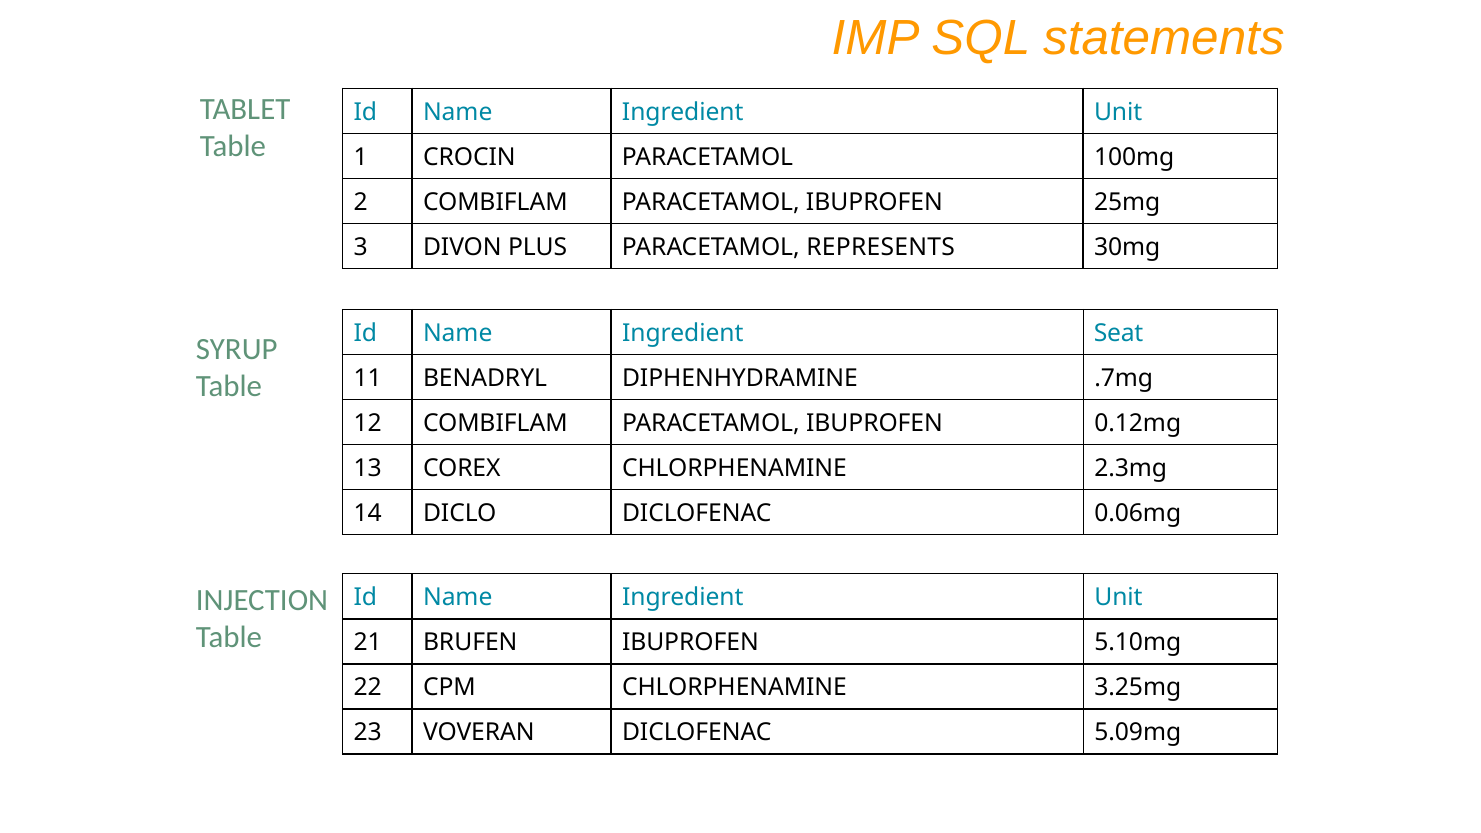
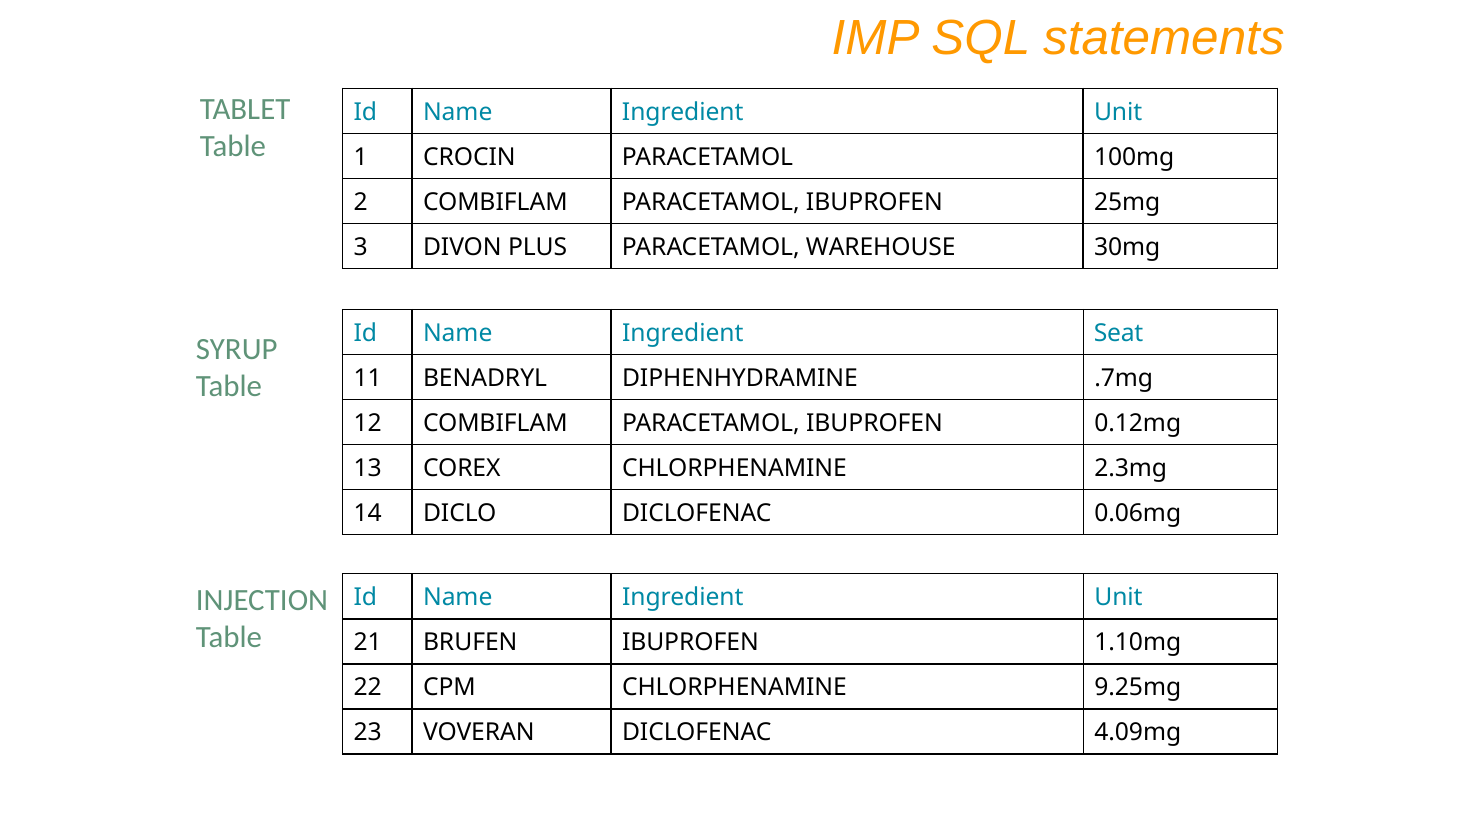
REPRESENTS: REPRESENTS -> WAREHOUSE (881, 247)
5.10mg: 5.10mg -> 1.10mg (1138, 643)
3.25mg: 3.25mg -> 9.25mg (1138, 688)
5.09mg: 5.09mg -> 4.09mg (1138, 733)
